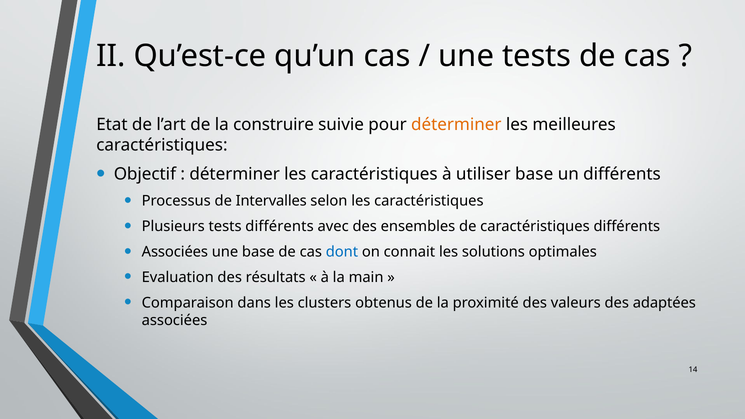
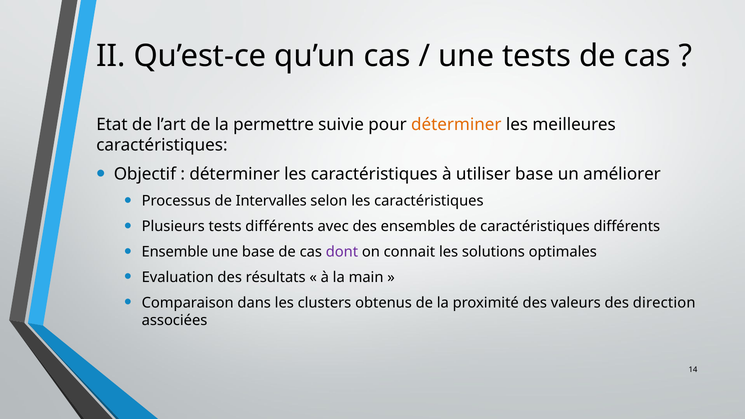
construire: construire -> permettre (274, 125)
un différents: différents -> améliorer (622, 174)
Associées: Associées -> Ensemble (175, 252)
dont colour: blue -> purple (342, 252)
adaptées: adaptées -> direction (664, 303)
